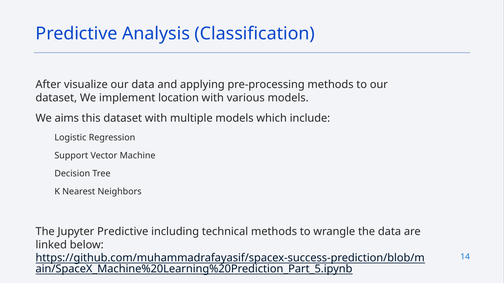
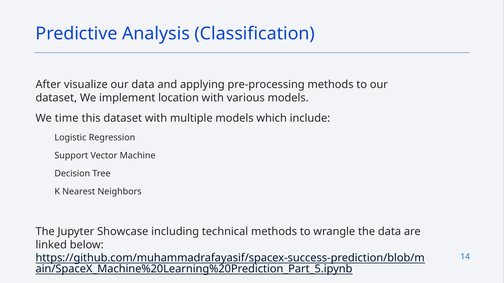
aims: aims -> time (67, 119)
Jupyter Predictive: Predictive -> Showcase (123, 232)
